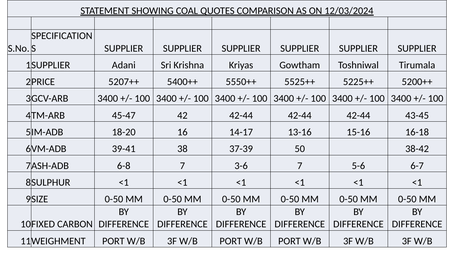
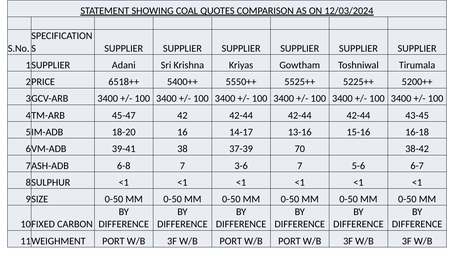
5207++: 5207++ -> 6518++ (124, 82)
50: 50 -> 70 (300, 149)
